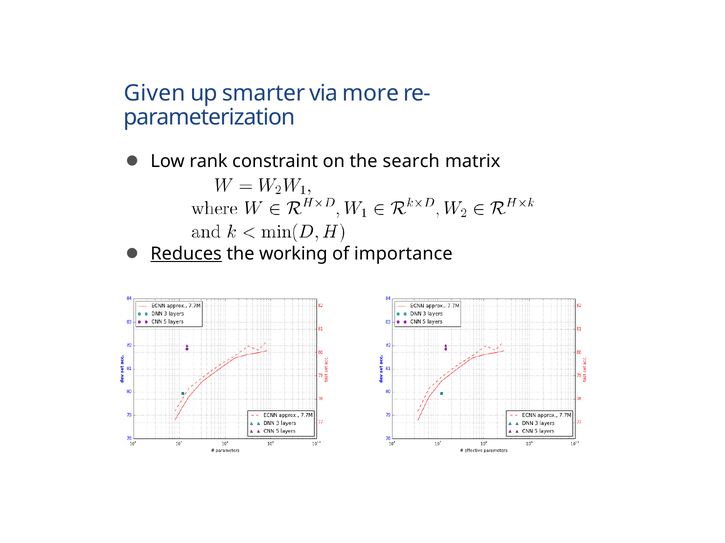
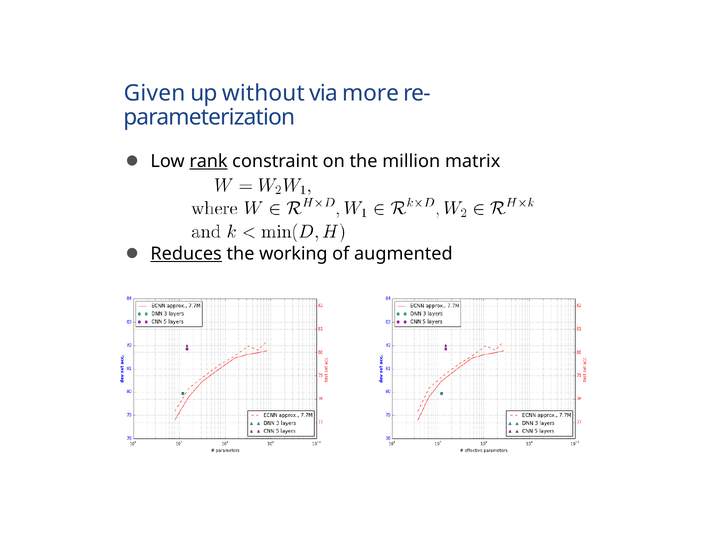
smarter: smarter -> without (263, 93)
rank underline: none -> present (209, 161)
search: search -> million (411, 161)
importance: importance -> augmented (403, 254)
